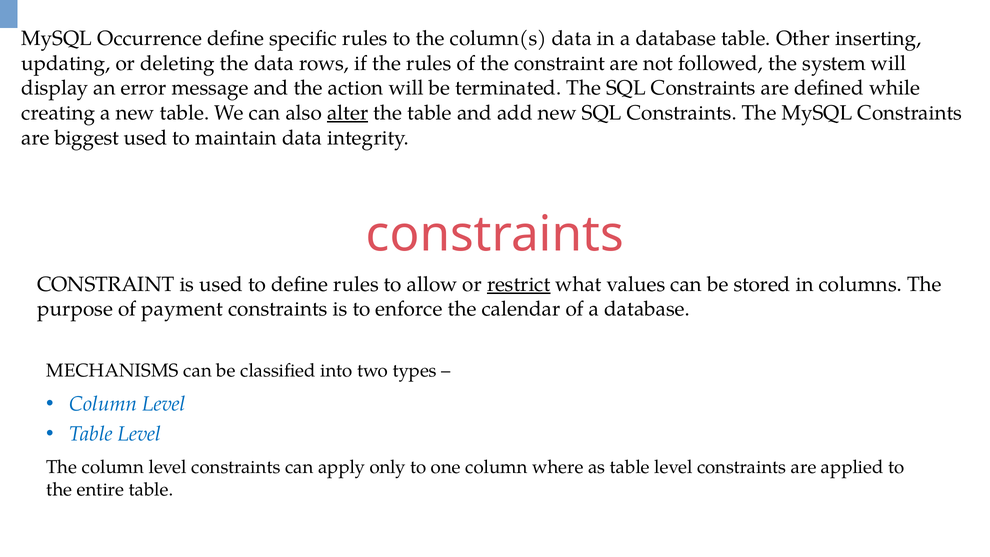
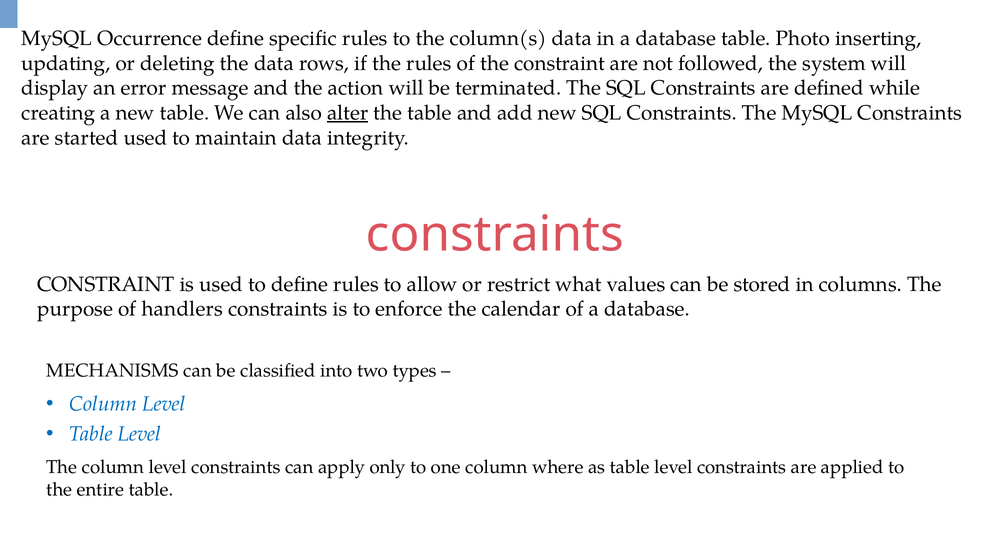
Other: Other -> Photo (803, 39)
biggest: biggest -> started (87, 138)
restrict underline: present -> none (519, 284)
payment: payment -> handlers (182, 309)
